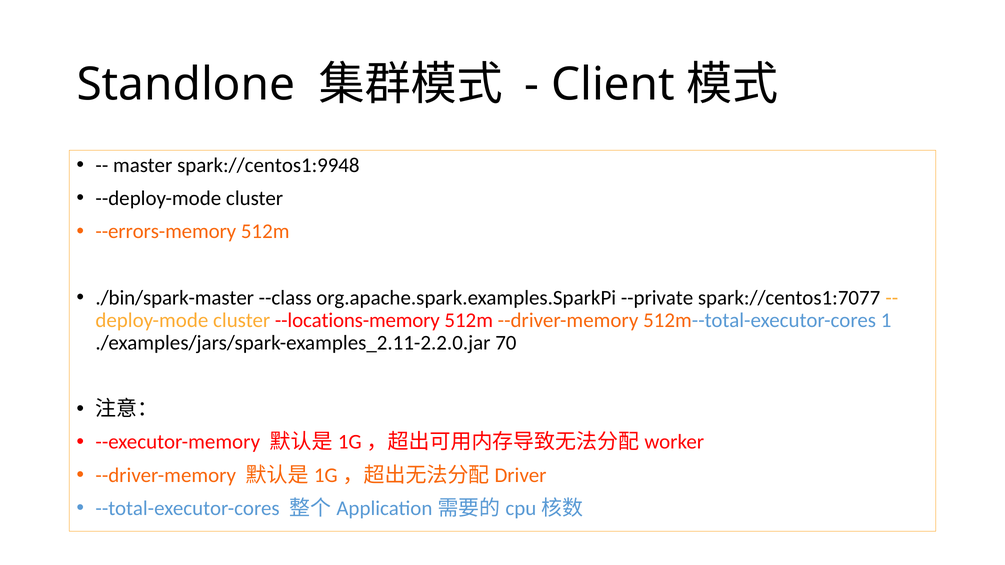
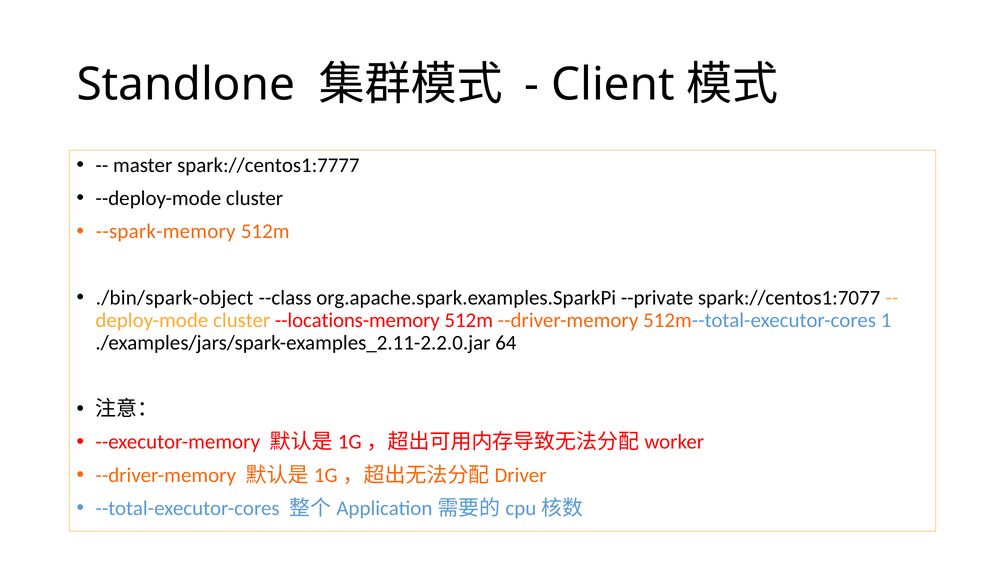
spark://centos1:9948: spark://centos1:9948 -> spark://centos1:7777 (268, 165)
--errors-memory: --errors-memory -> --spark-memory (166, 232)
./bin/spark-master: ./bin/spark-master -> ./bin/spark-object (175, 298)
70: 70 -> 64 (506, 343)
